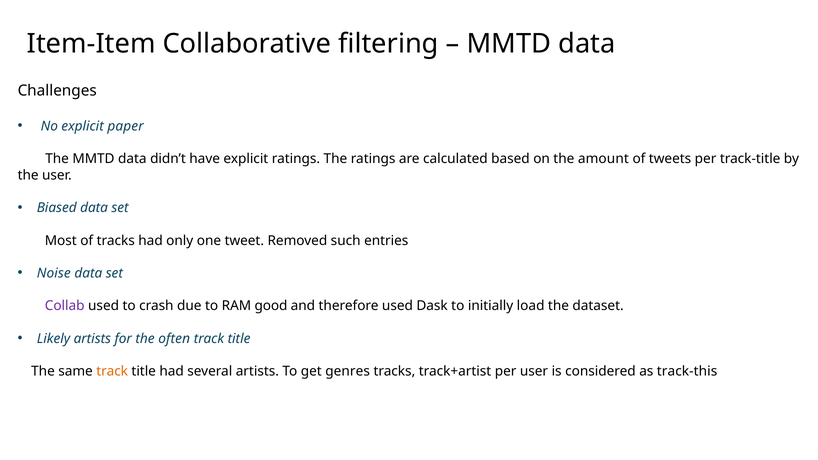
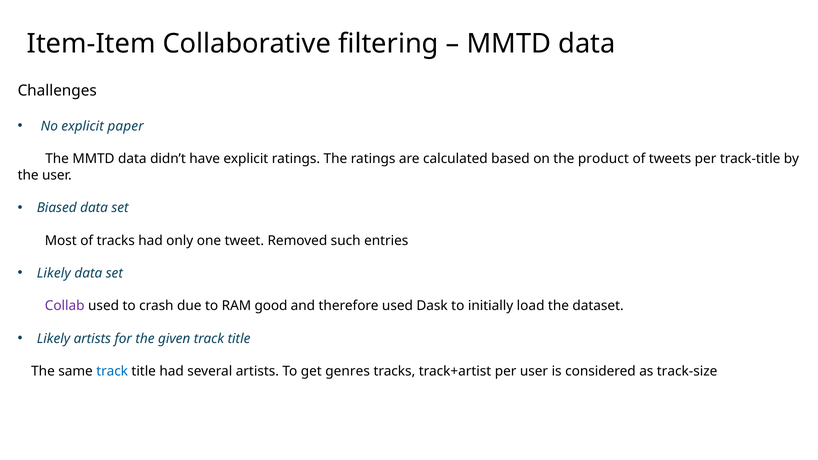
amount: amount -> product (603, 159)
Noise: Noise -> Likely (54, 273)
often: often -> given (174, 339)
track colour: orange -> blue (112, 371)
track-this: track-this -> track-size (687, 371)
